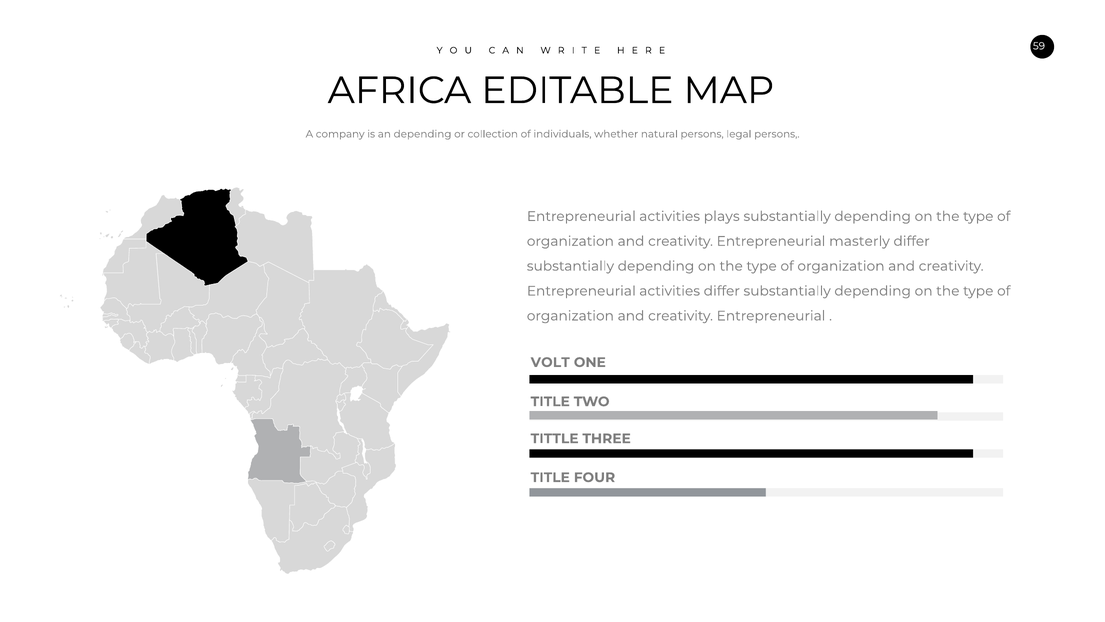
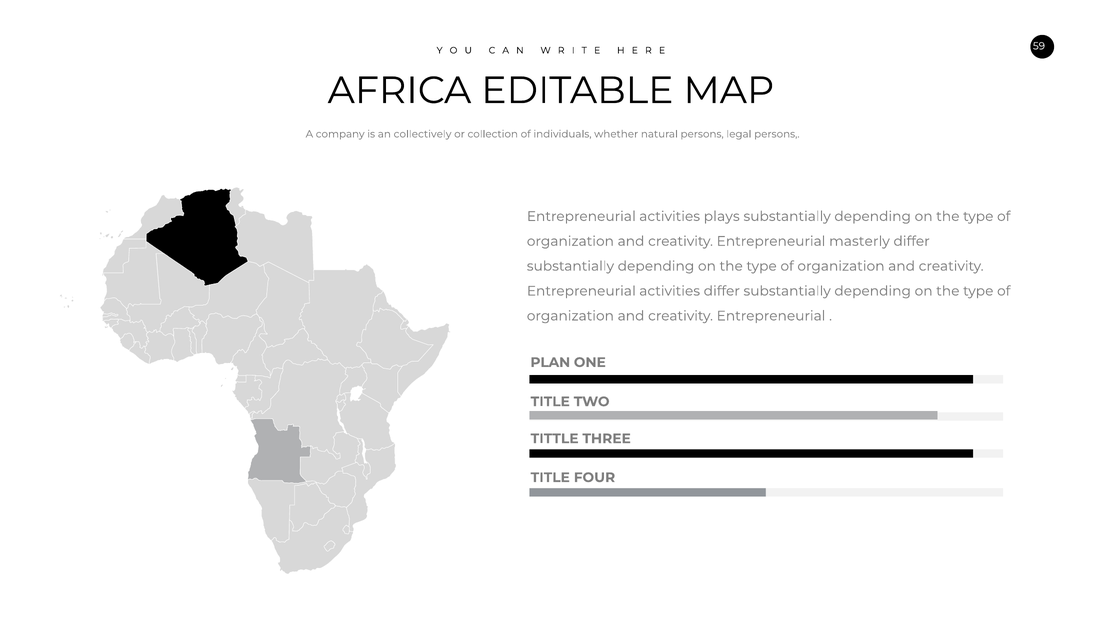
an depending: depending -> collectively (423, 134)
VOLT: VOLT -> PLAN (550, 362)
